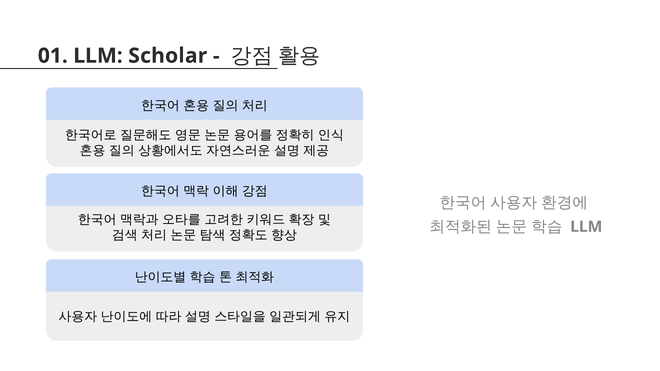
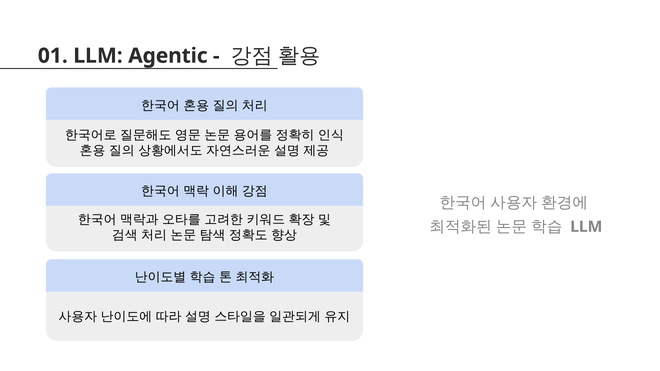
Scholar: Scholar -> Agentic (168, 56)
